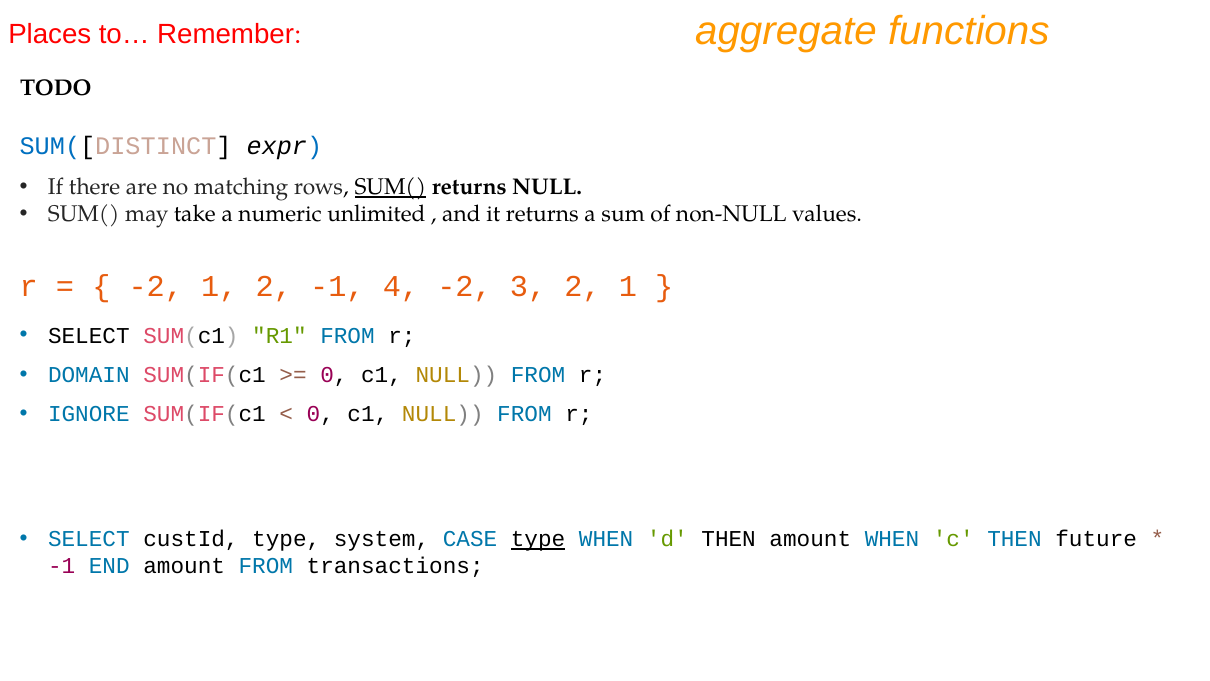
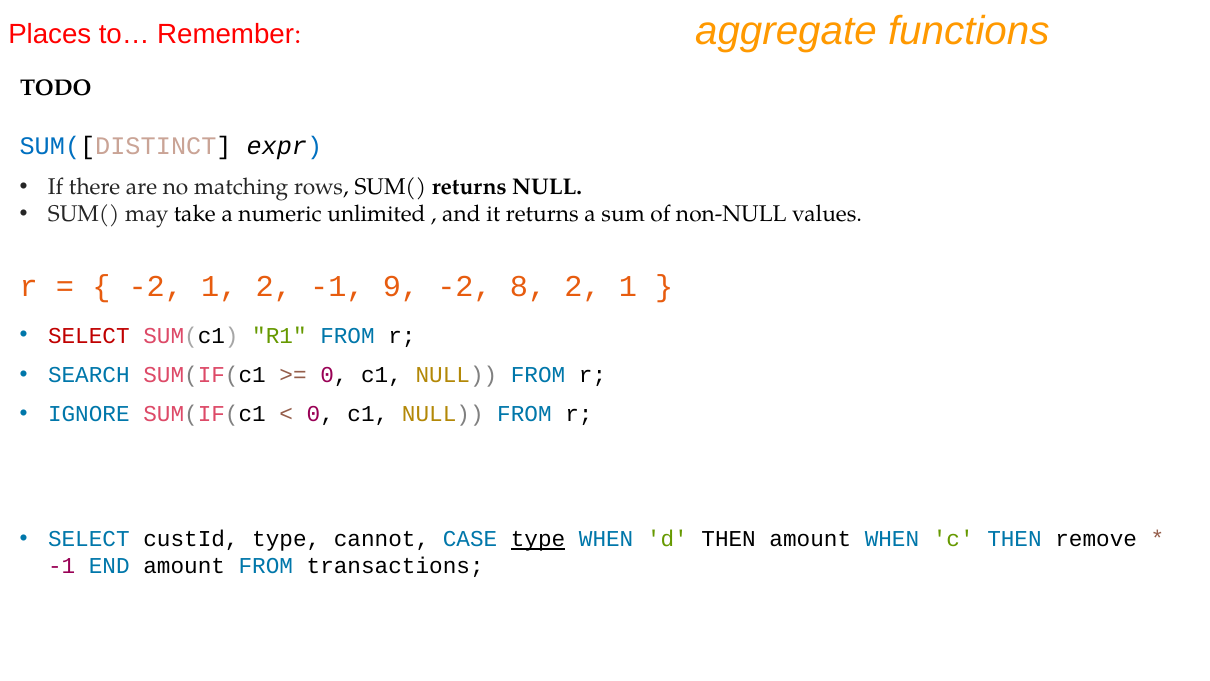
SUM( underline: present -> none (390, 187)
4: 4 -> 9 (401, 286)
3: 3 -> 8 (528, 286)
SELECT colour: black -> red (89, 336)
DOMAIN: DOMAIN -> SEARCH (89, 375)
system: system -> cannot (382, 539)
future: future -> remove (1096, 539)
